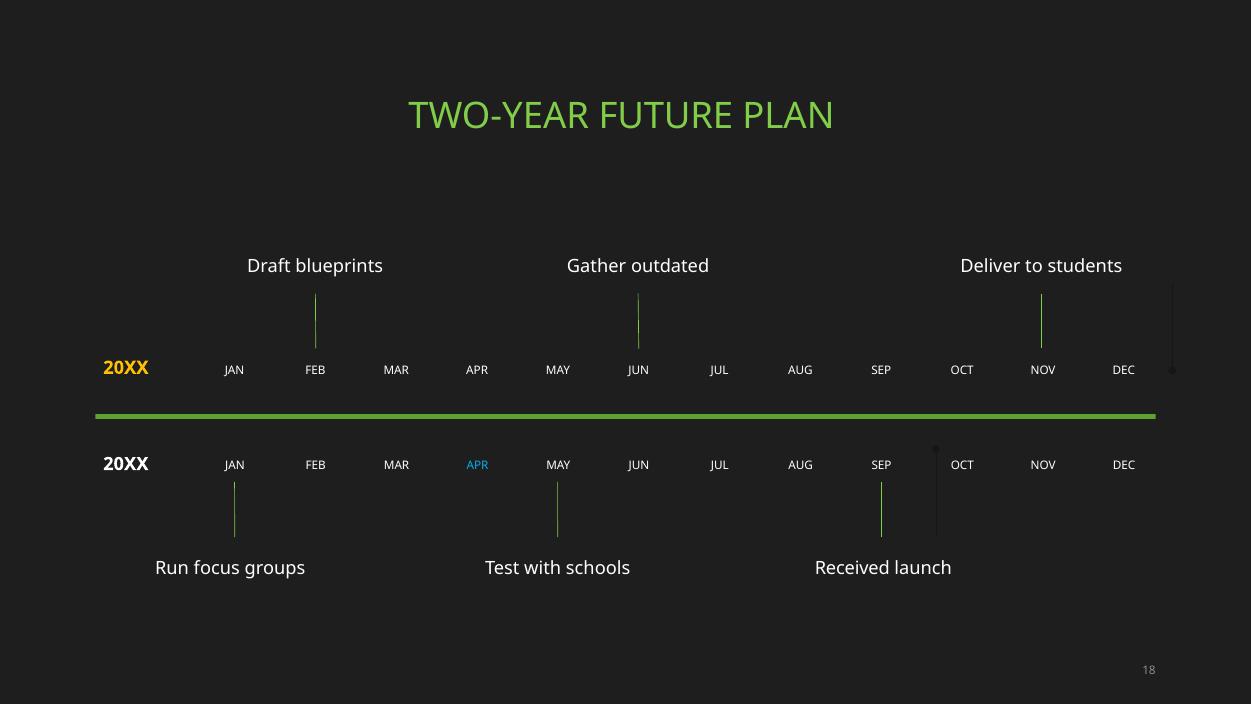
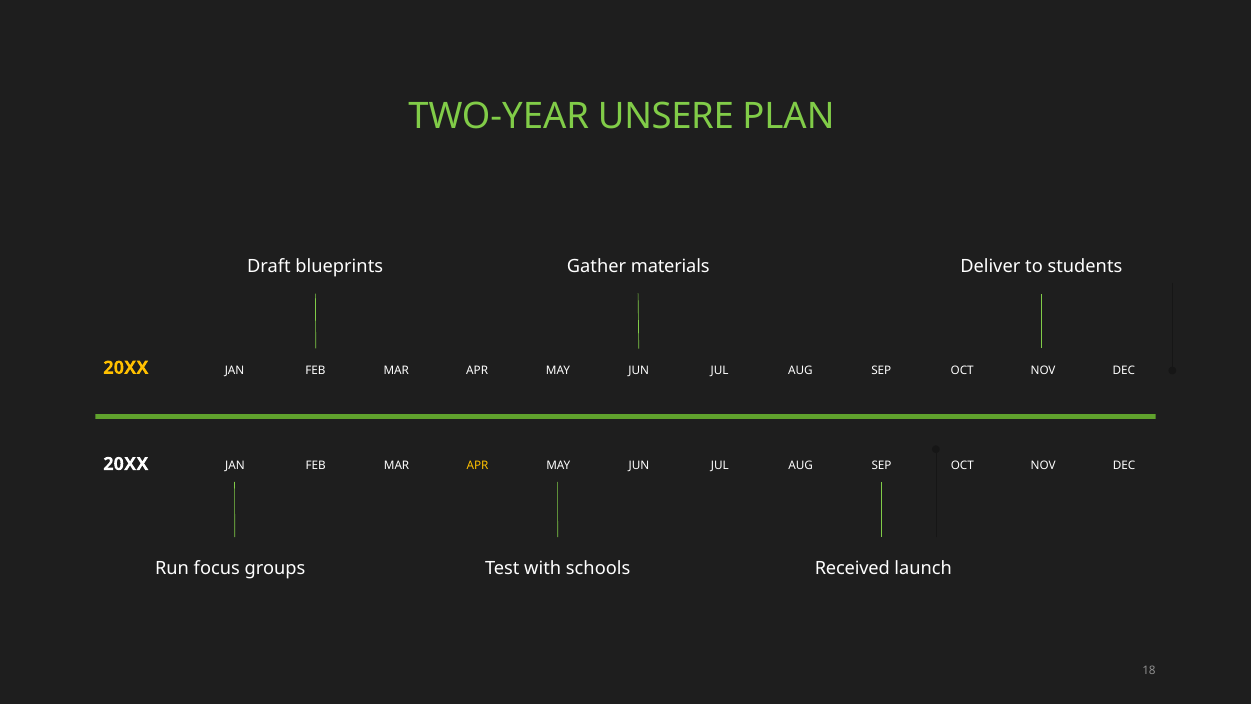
FUTURE: FUTURE -> UNSERE (666, 116)
outdated: outdated -> materials (670, 266)
APR colour: light blue -> yellow (478, 465)
